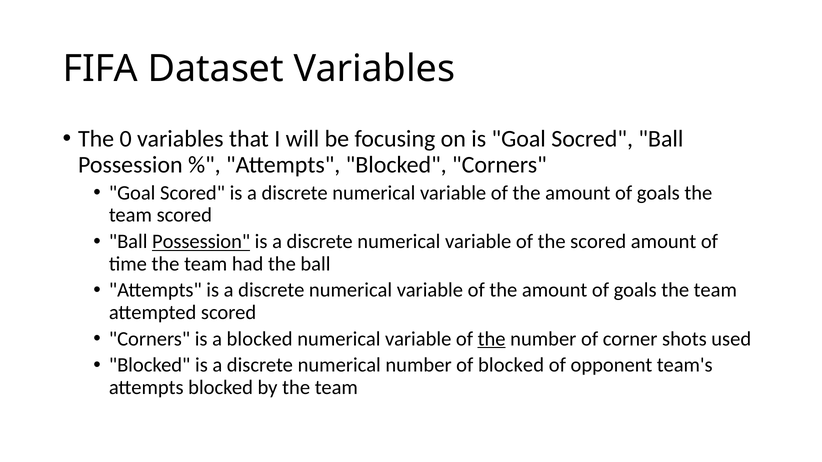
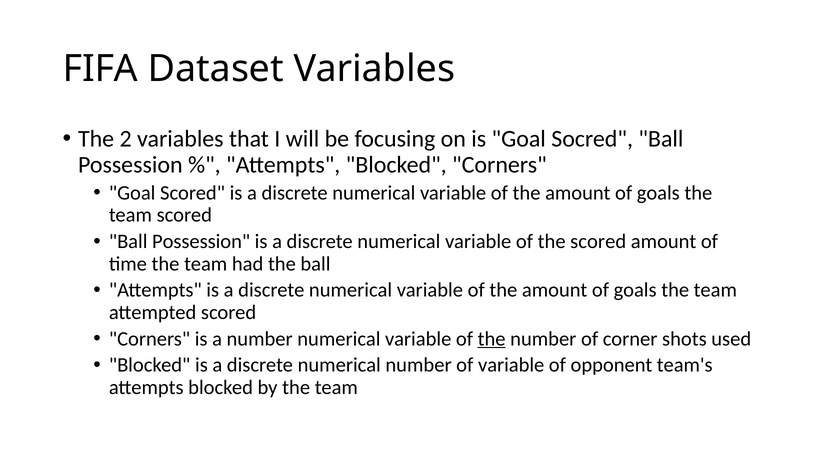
0: 0 -> 2 (126, 139)
Possession underline: present -> none (201, 242)
a blocked: blocked -> number (260, 339)
of blocked: blocked -> variable (511, 365)
